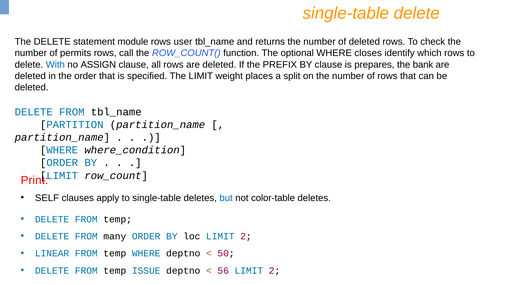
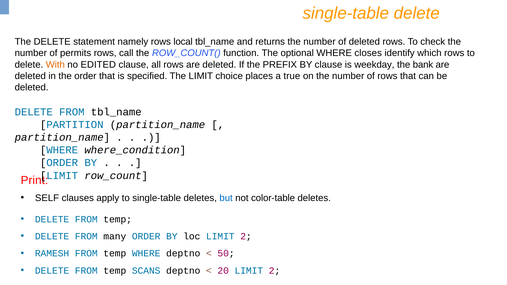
module: module -> namely (133, 42)
user: user -> local (183, 42)
With colour: blue -> orange (55, 65)
ASSIGN: ASSIGN -> EDITED (98, 65)
prepares: prepares -> weekday (374, 65)
weight: weight -> choice (229, 76)
split: split -> true (292, 76)
LINEAR: LINEAR -> RAMESH (52, 254)
ISSUE: ISSUE -> SCANS (146, 271)
56: 56 -> 20 (223, 271)
